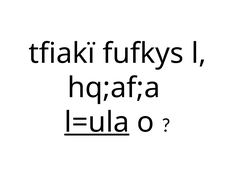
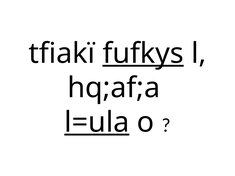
fufkys underline: none -> present (143, 54)
